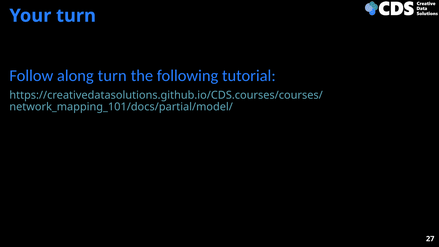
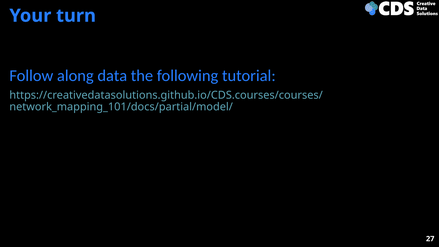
along turn: turn -> data (112, 76)
